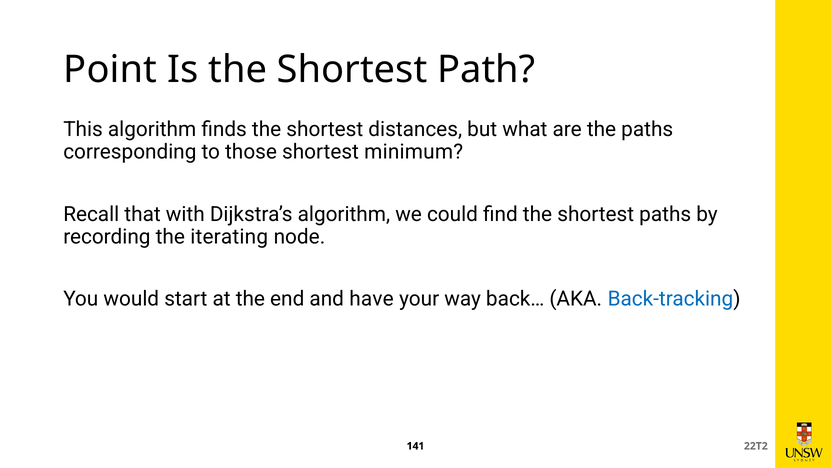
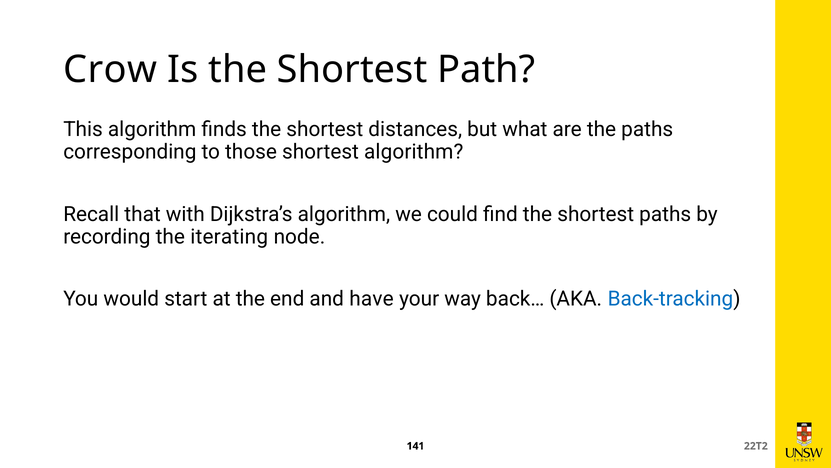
Point: Point -> Crow (110, 70)
shortest minimum: minimum -> algorithm (414, 152)
